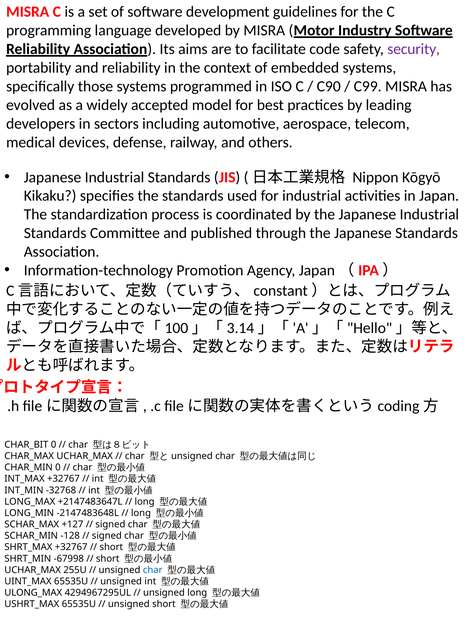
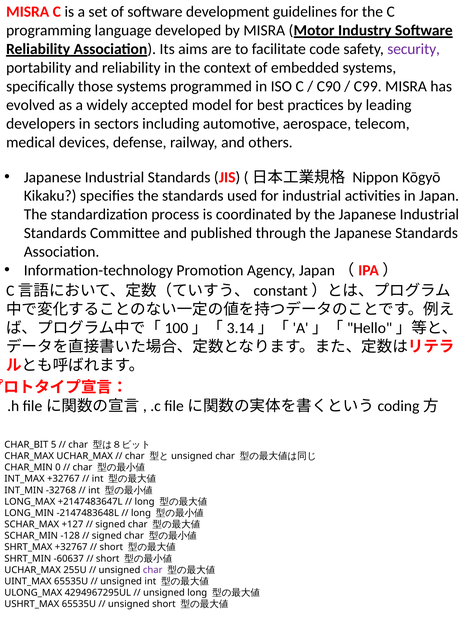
CHAR_BIT 0: 0 -> 5 (54, 445)
-67998: -67998 -> -60637 (69, 559)
char colour: blue -> purple (153, 570)
